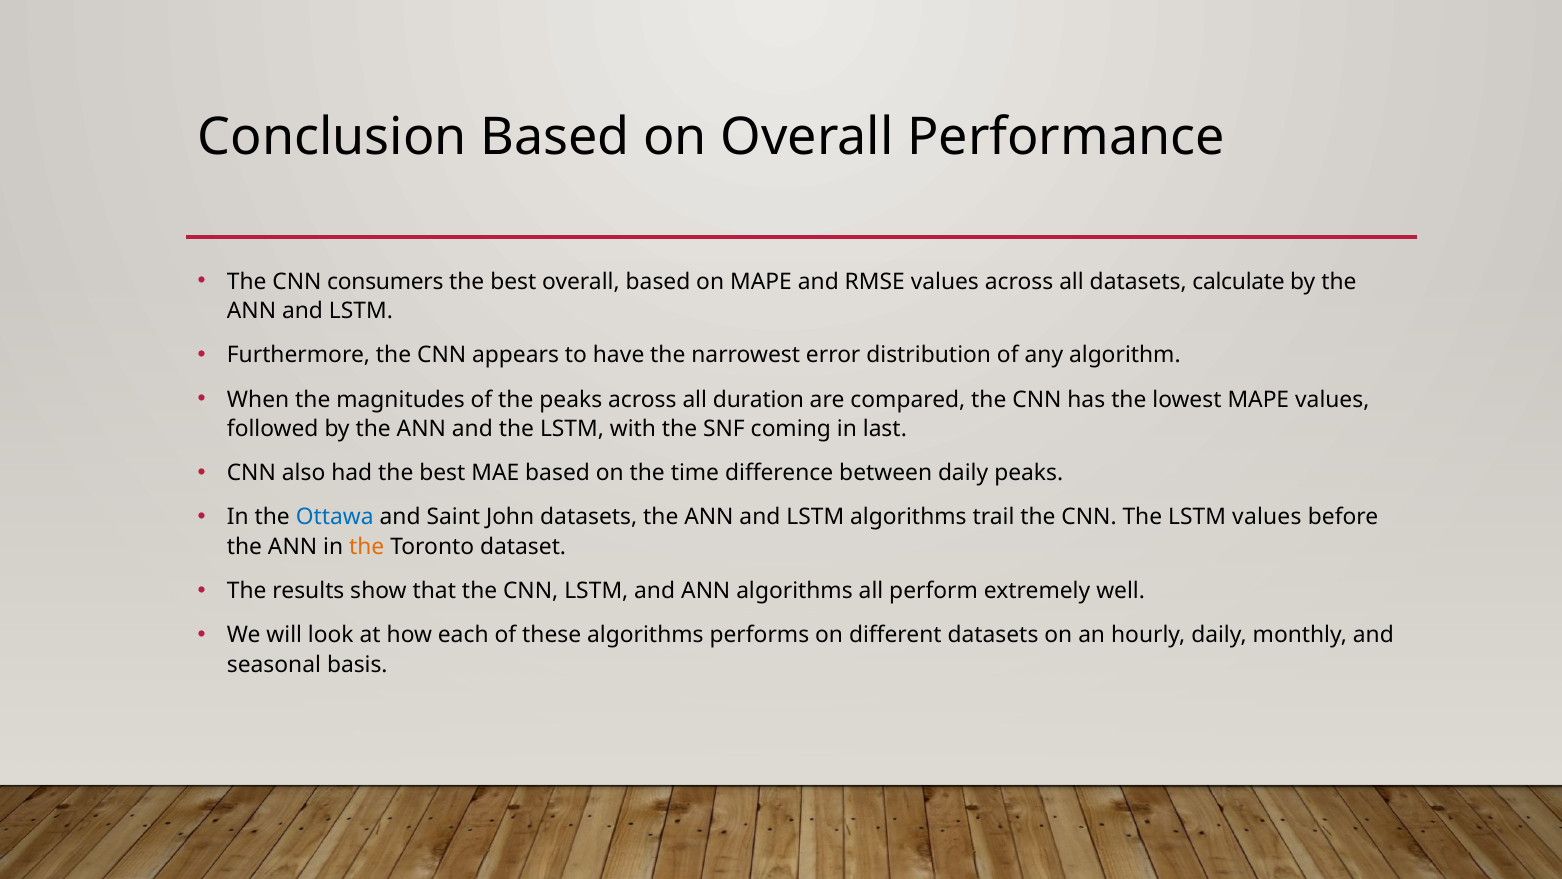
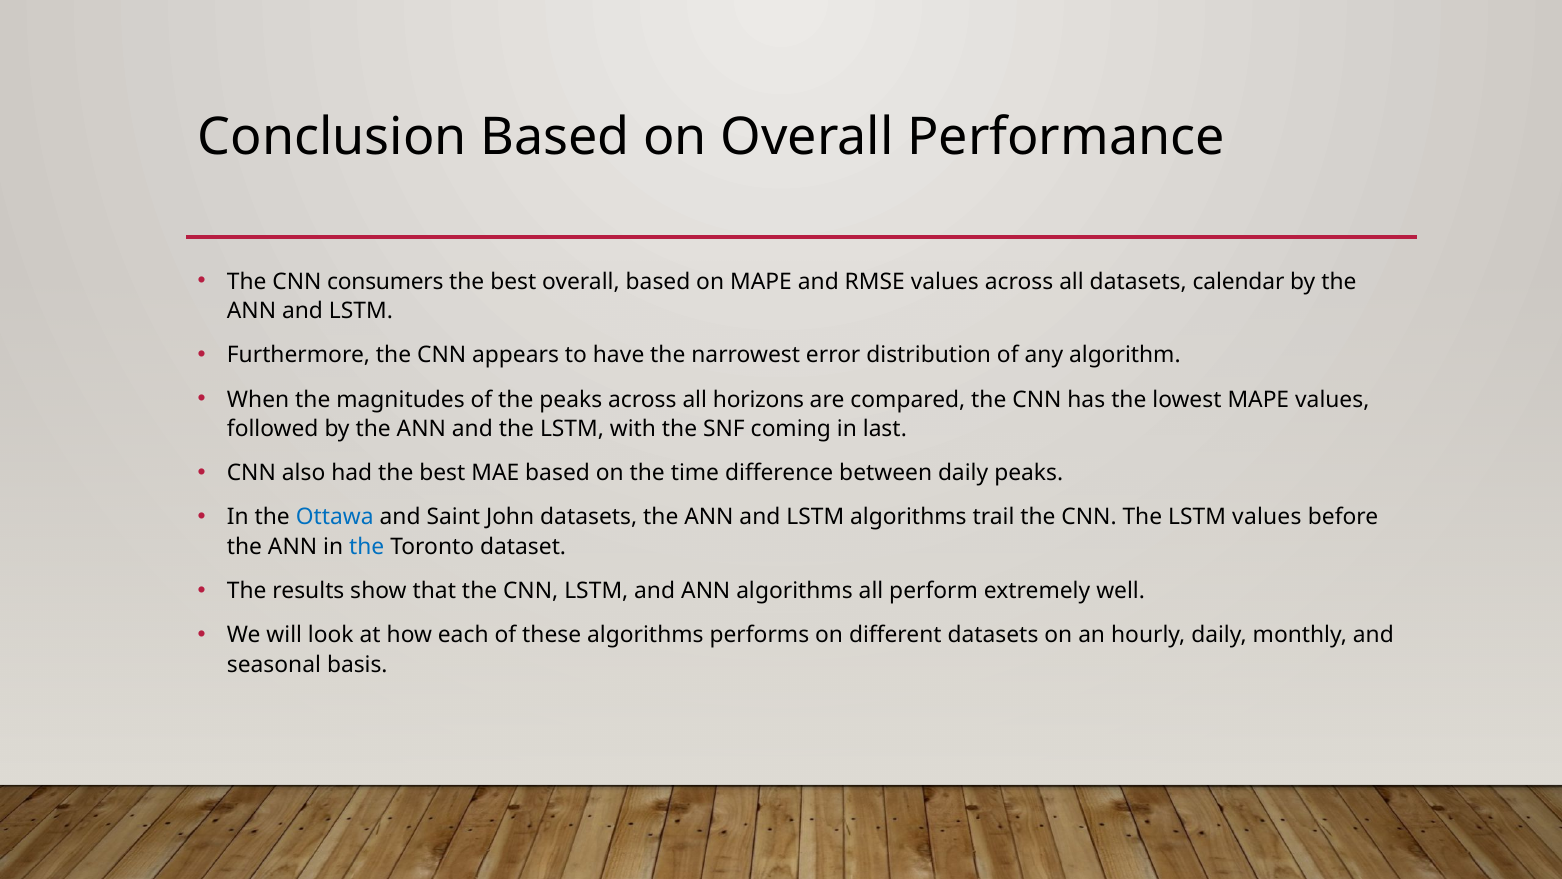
calculate: calculate -> calendar (1239, 282)
duration: duration -> horizons (758, 399)
the colour: orange -> blue (367, 547)
